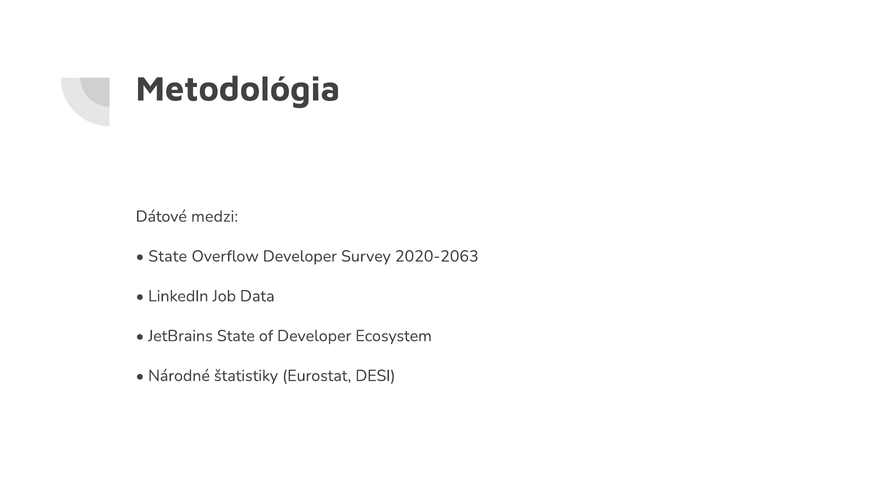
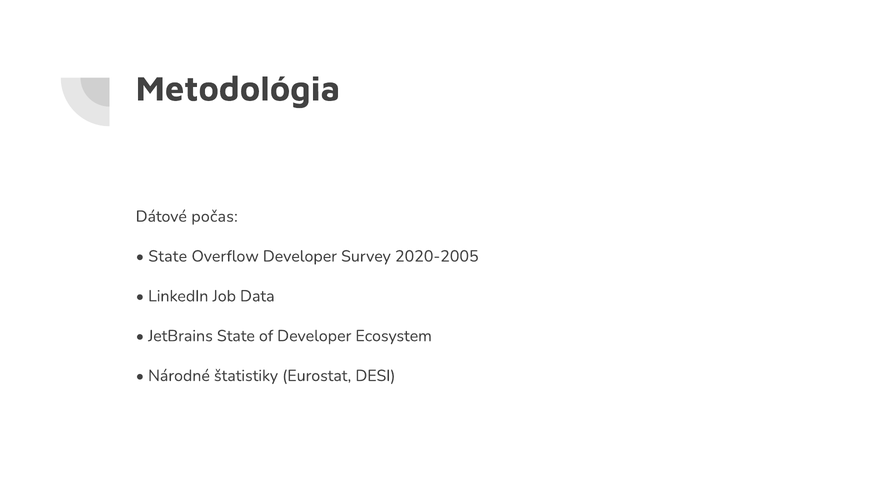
medzi: medzi -> počas (215, 216)
2020-2063: 2020-2063 -> 2020-2005 (437, 256)
